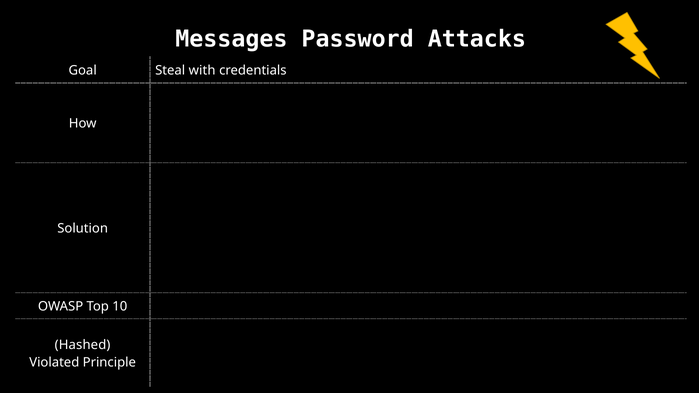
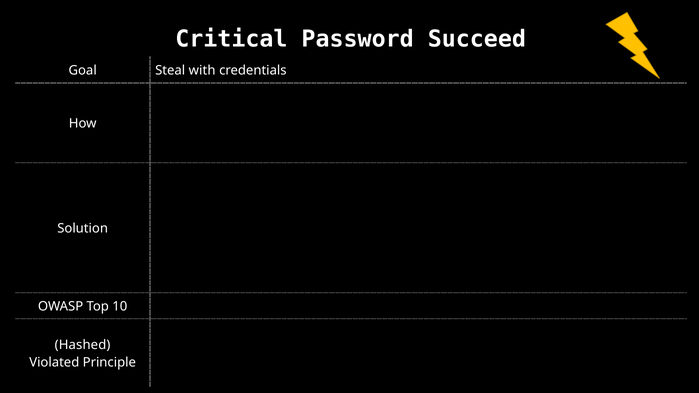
Messages: Messages -> Critical (231, 39)
Attacks: Attacks -> Succeed (477, 39)
